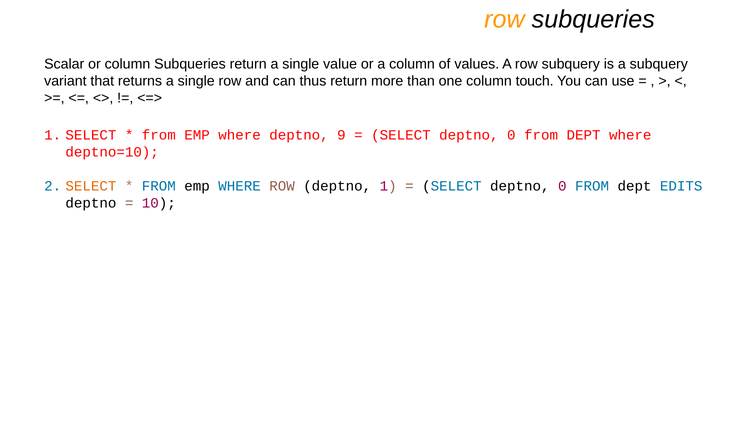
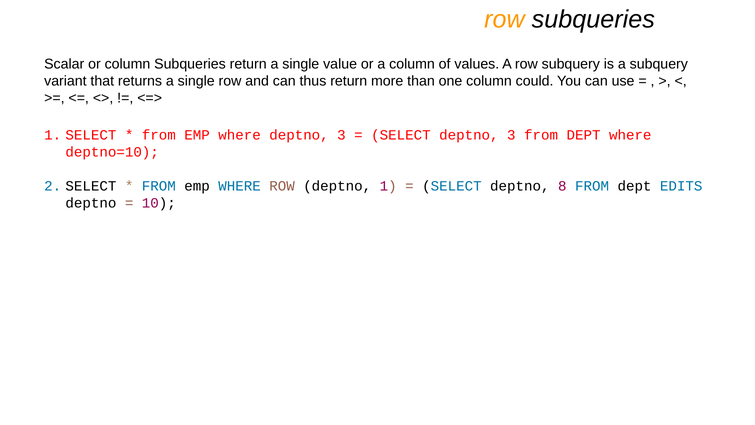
touch: touch -> could (535, 81)
where deptno 9: 9 -> 3 (341, 135)
0: 0 -> 3 (511, 135)
SELECT colour: orange -> black (91, 186)
0: 0 -> 8 (562, 186)
